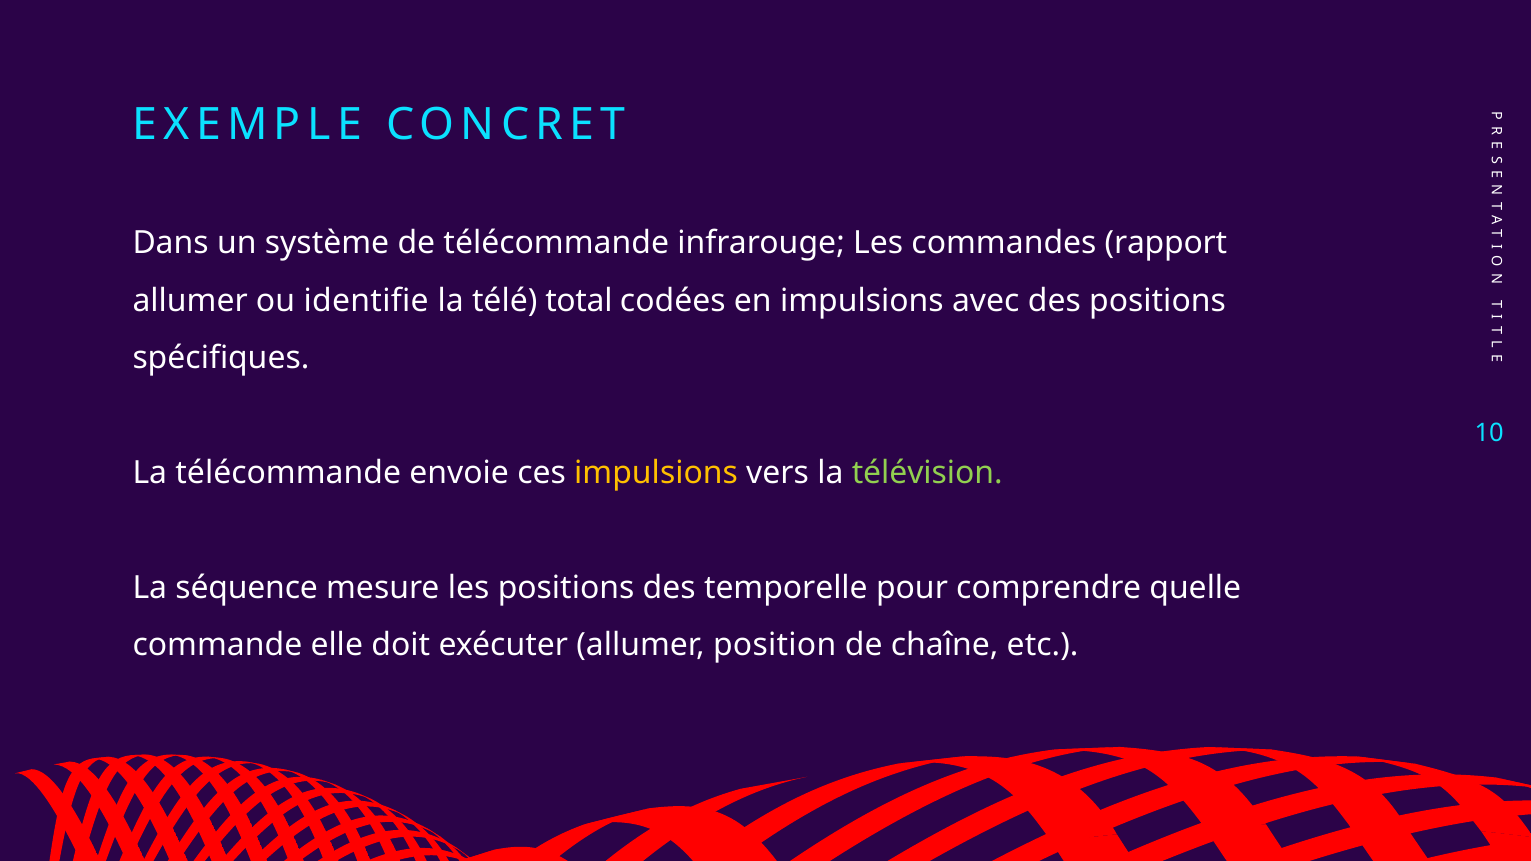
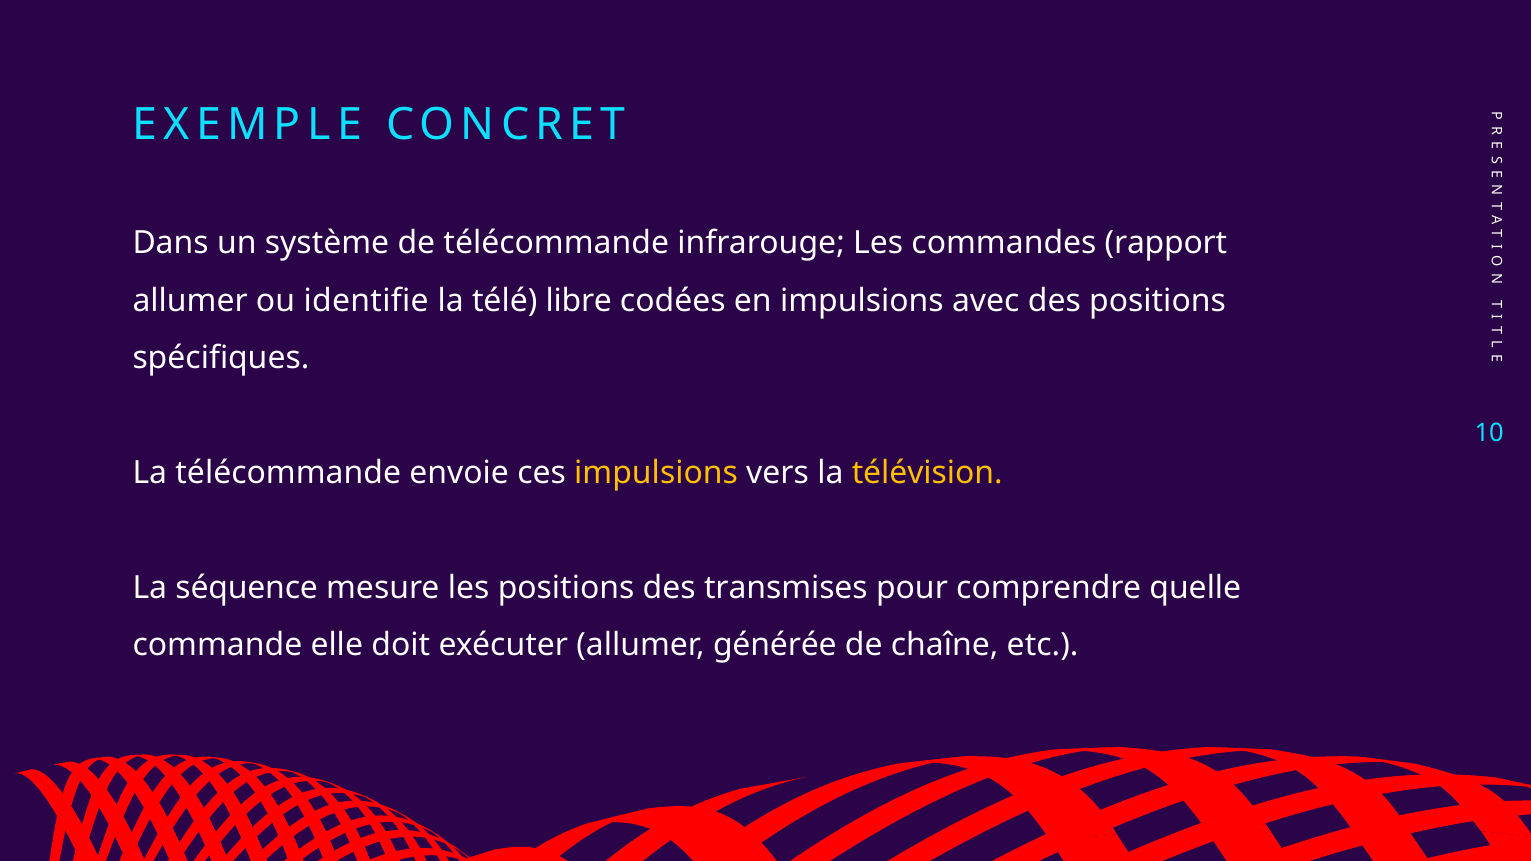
total: total -> libre (579, 301)
télévision colour: light green -> yellow (927, 473)
temporelle: temporelle -> transmises (786, 588)
position: position -> générée (775, 645)
